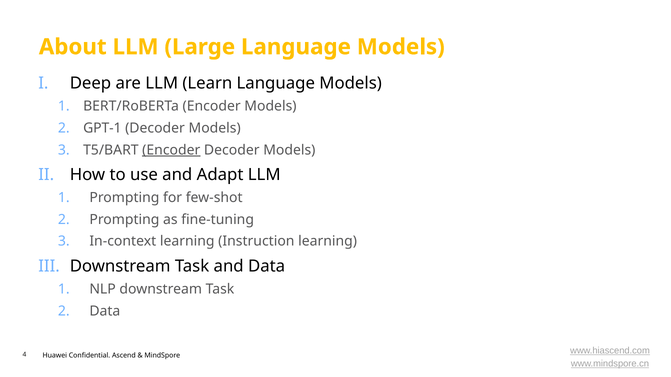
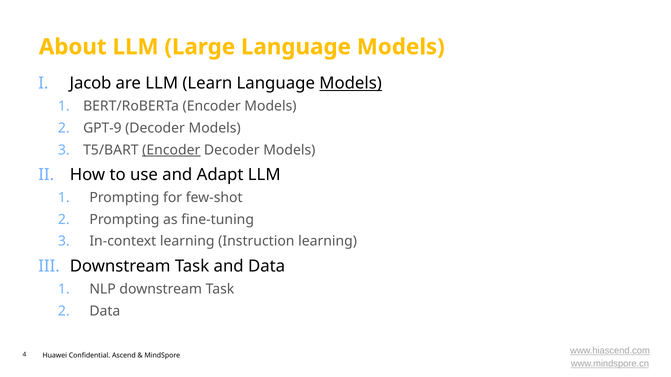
Deep: Deep -> Jacob (91, 83)
Models underline: none -> present (351, 83)
GPT-1: GPT-1 -> GPT-9 (102, 128)
